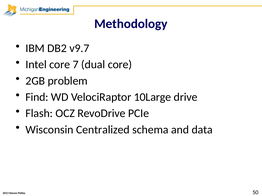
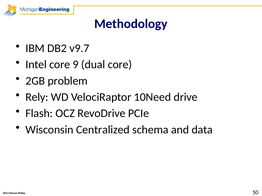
7: 7 -> 9 (76, 65)
Find: Find -> Rely (37, 97)
10Large: 10Large -> 10Need (152, 97)
